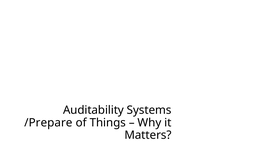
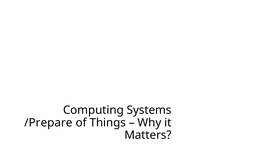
Auditability: Auditability -> Computing (93, 110)
